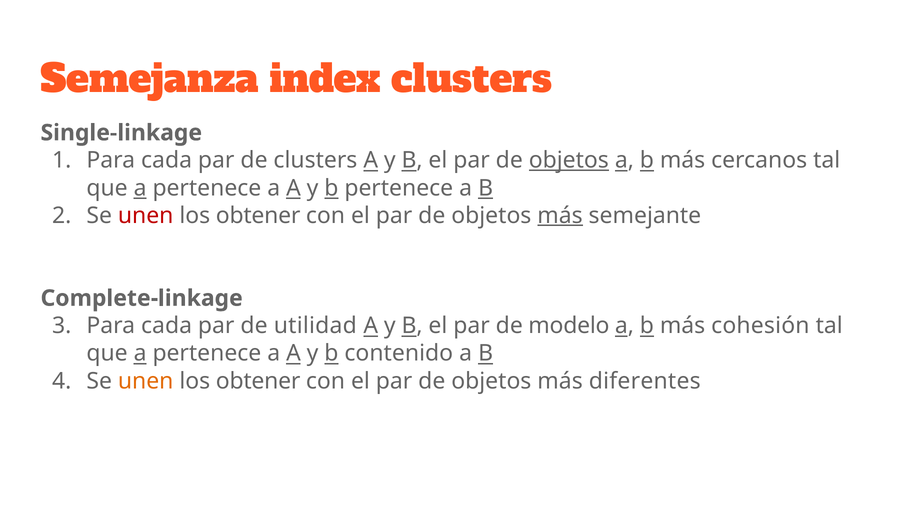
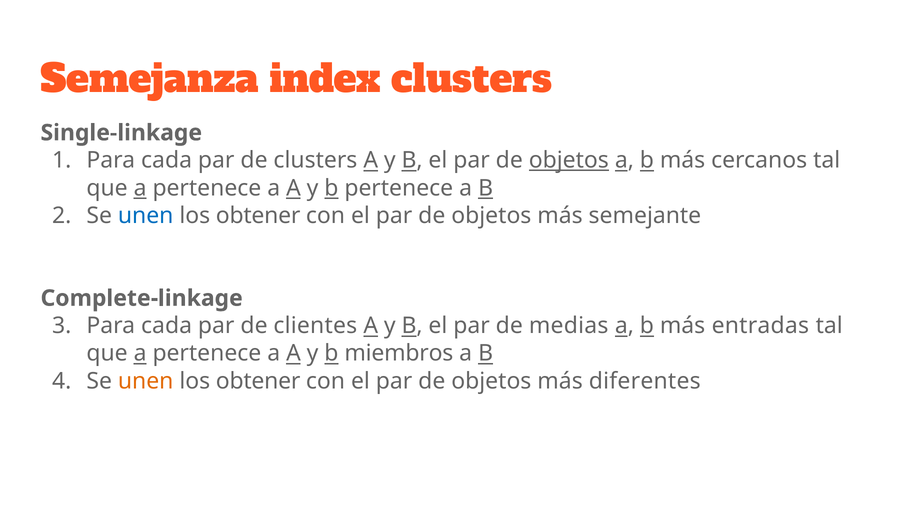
unen colour: red -> blue (146, 215)
más underline: present -> none (560, 215)
utilidad: utilidad -> clientes (315, 326)
modelo: modelo -> medias (569, 326)
cohesión: cohesión -> entradas (760, 326)
contenido: contenido -> miembros (399, 353)
